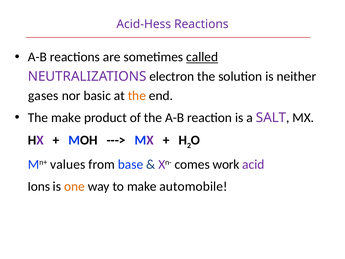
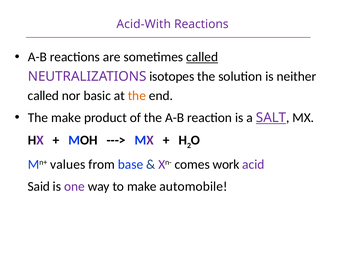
Acid-Hess: Acid-Hess -> Acid-With (144, 24)
electron: electron -> isotopes (172, 76)
gases: gases -> called (43, 96)
SALT underline: none -> present (271, 118)
Ions: Ions -> Said (39, 186)
one colour: orange -> purple (74, 186)
